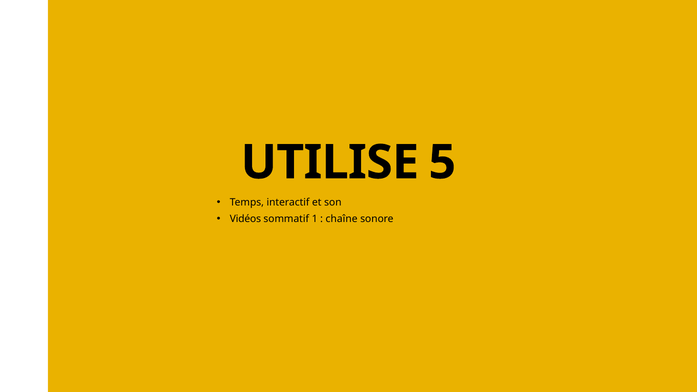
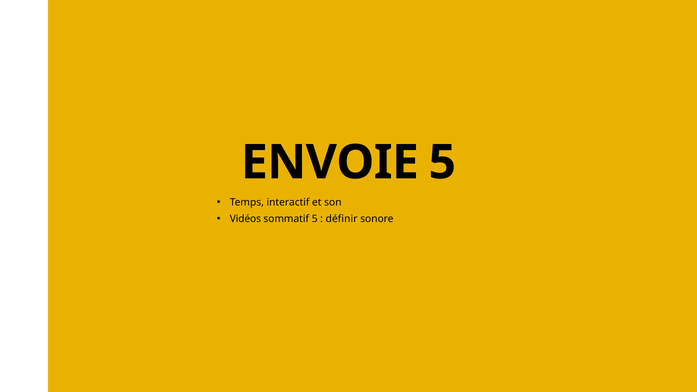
UTILISE: UTILISE -> ENVOIE (330, 163)
sommatif 1: 1 -> 5 (315, 219)
chaîne: chaîne -> définir (342, 219)
